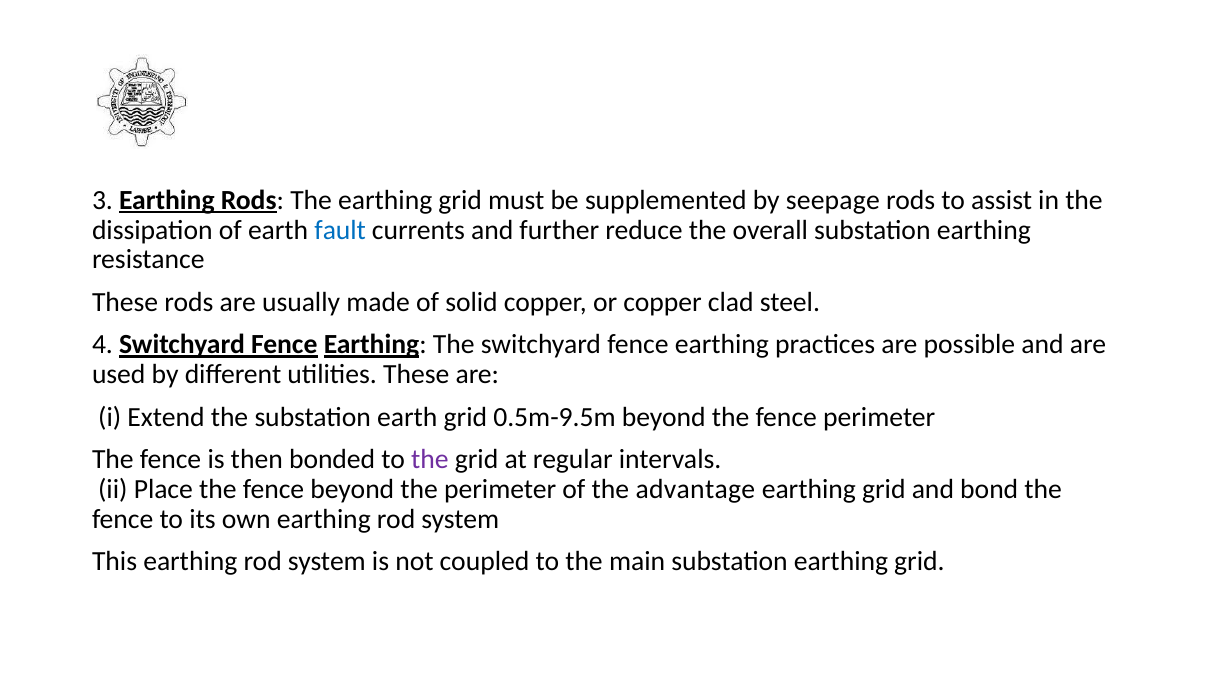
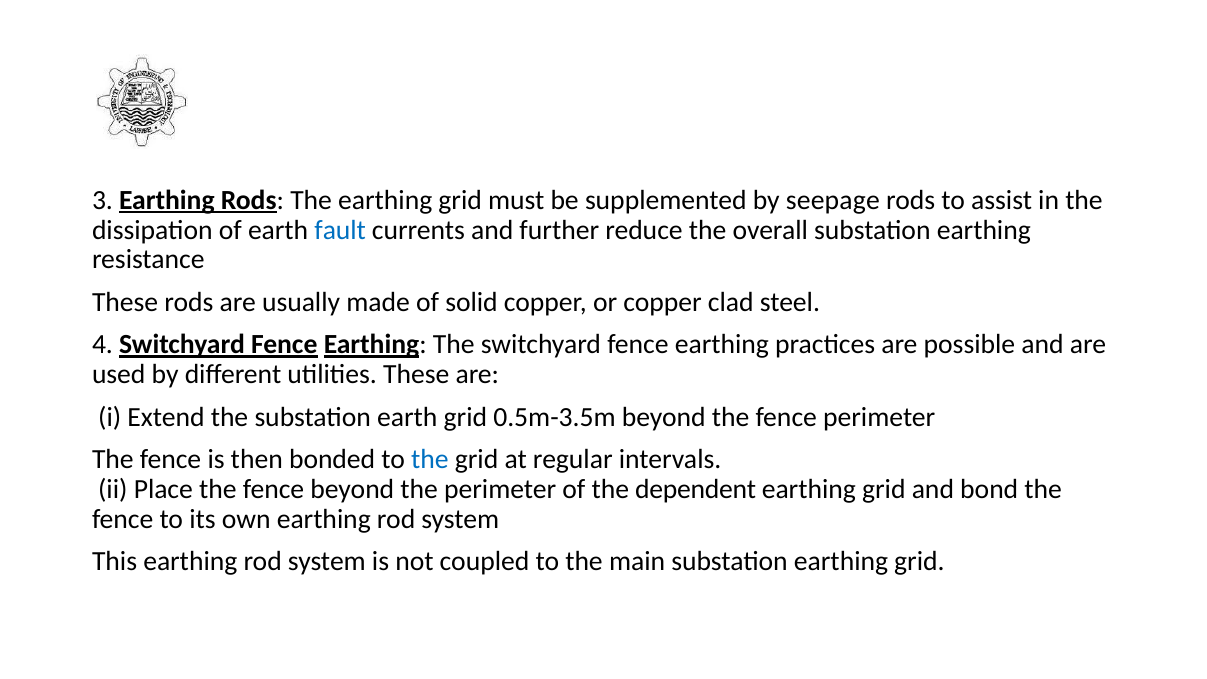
0.5m-9.5m: 0.5m-9.5m -> 0.5m-3.5m (555, 417)
the colour: purple -> blue (430, 459)
advantage: advantage -> dependent (696, 489)
